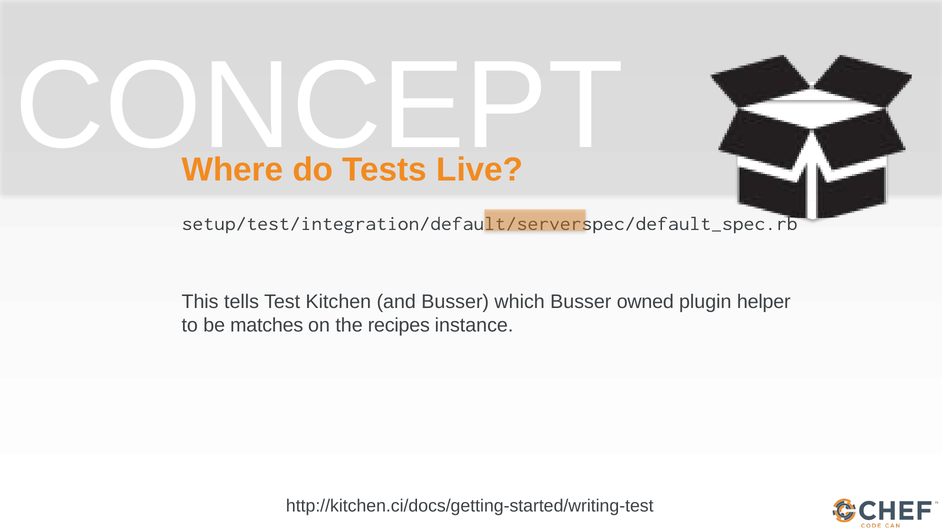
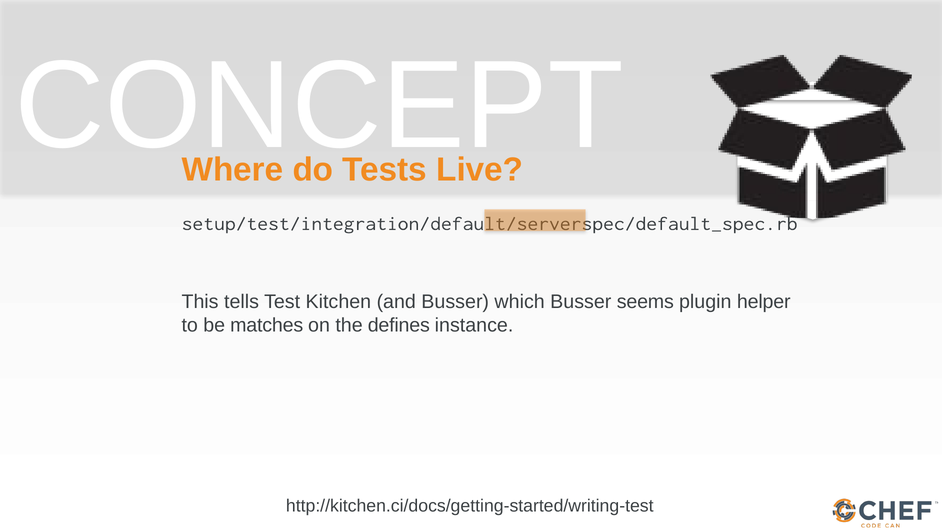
owned: owned -> seems (645, 302)
recipes: recipes -> defines (399, 325)
